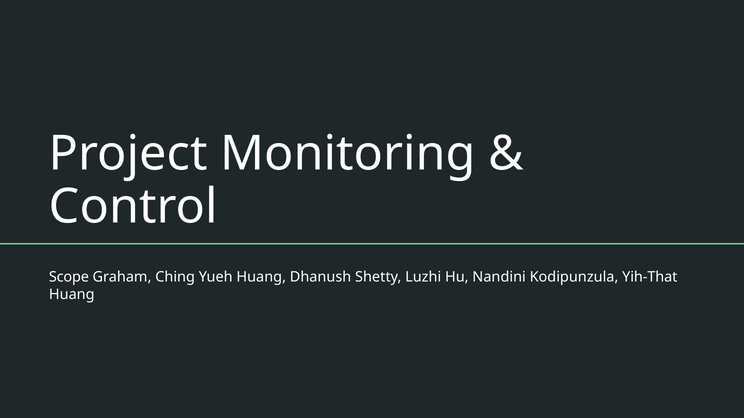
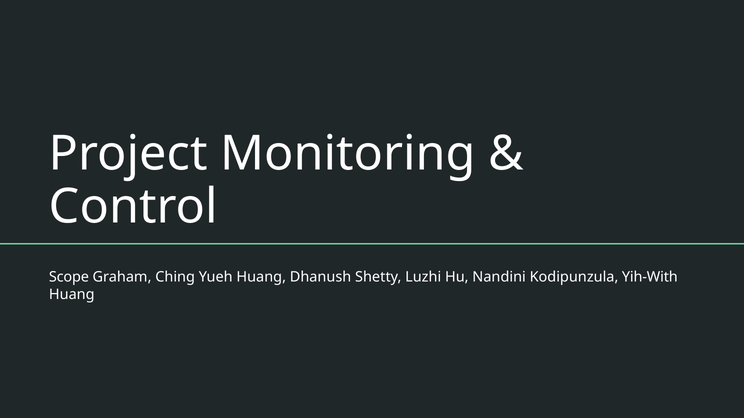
Yih-That: Yih-That -> Yih-With (650, 277)
